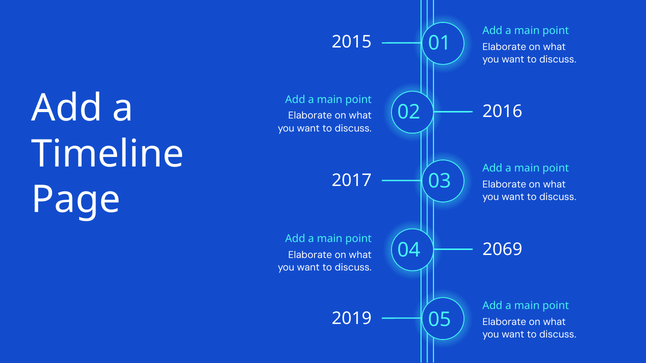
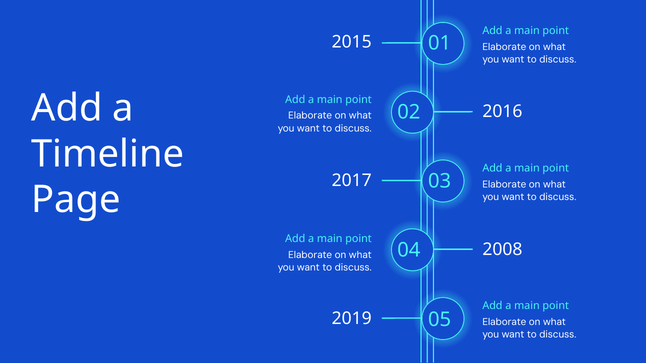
2069: 2069 -> 2008 (502, 250)
